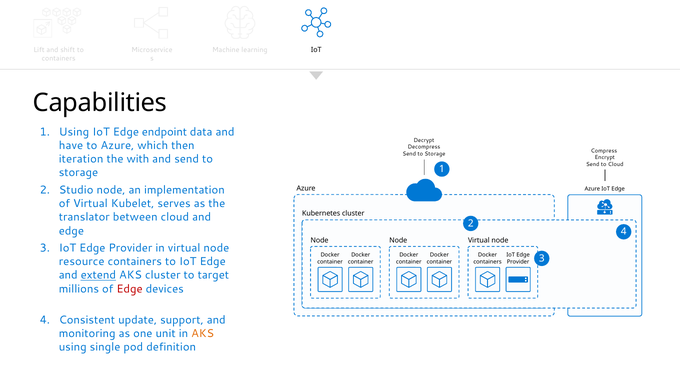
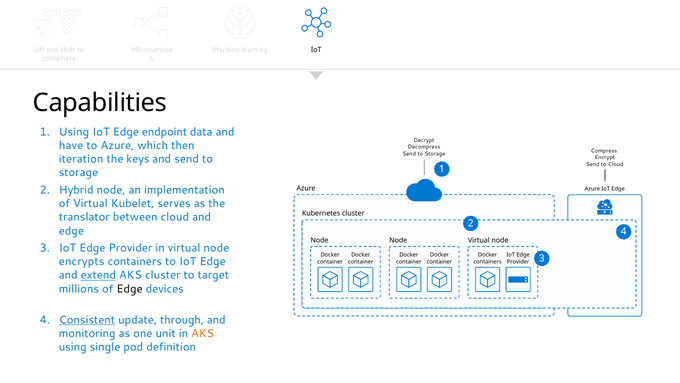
with: with -> keys (138, 159)
Studio: Studio -> Hybrid (76, 190)
resource: resource -> encrypts (82, 261)
Edge colour: red -> black (129, 288)
Consistent underline: none -> present (87, 319)
support: support -> through (182, 319)
